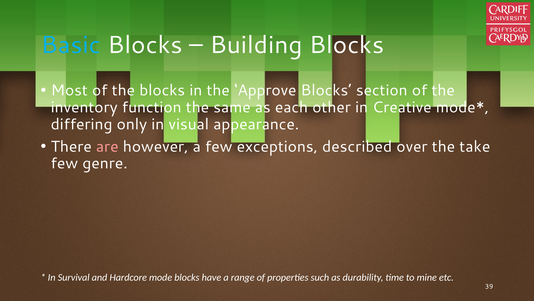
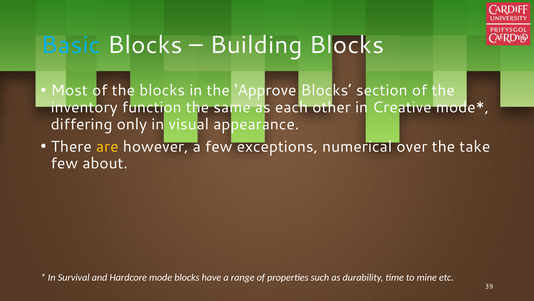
are colour: pink -> yellow (107, 146)
described: described -> numerical (357, 146)
genre: genre -> about (105, 163)
